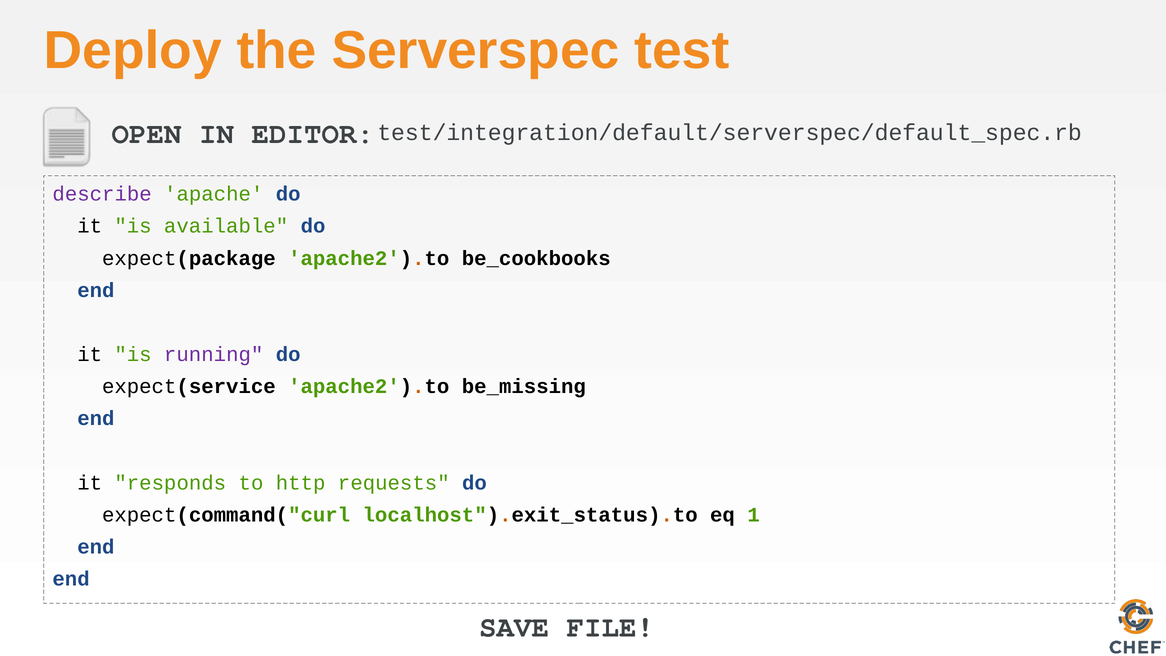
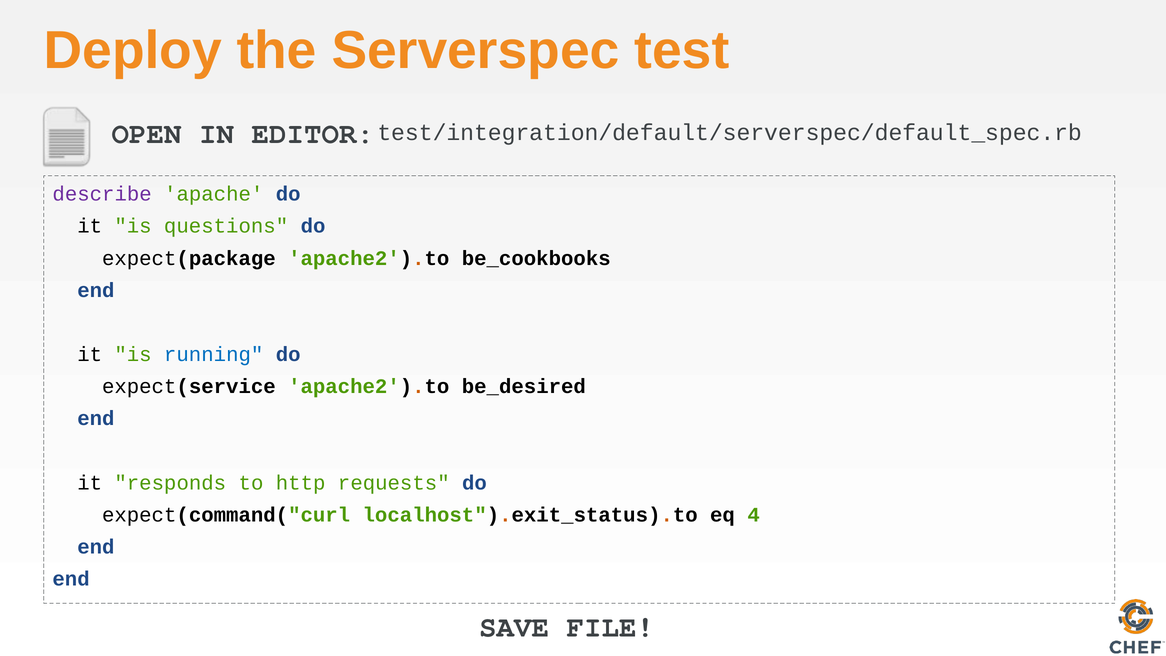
available: available -> questions (226, 226)
running colour: purple -> blue (214, 354)
be_missing: be_missing -> be_desired (524, 386)
1: 1 -> 4 (754, 515)
